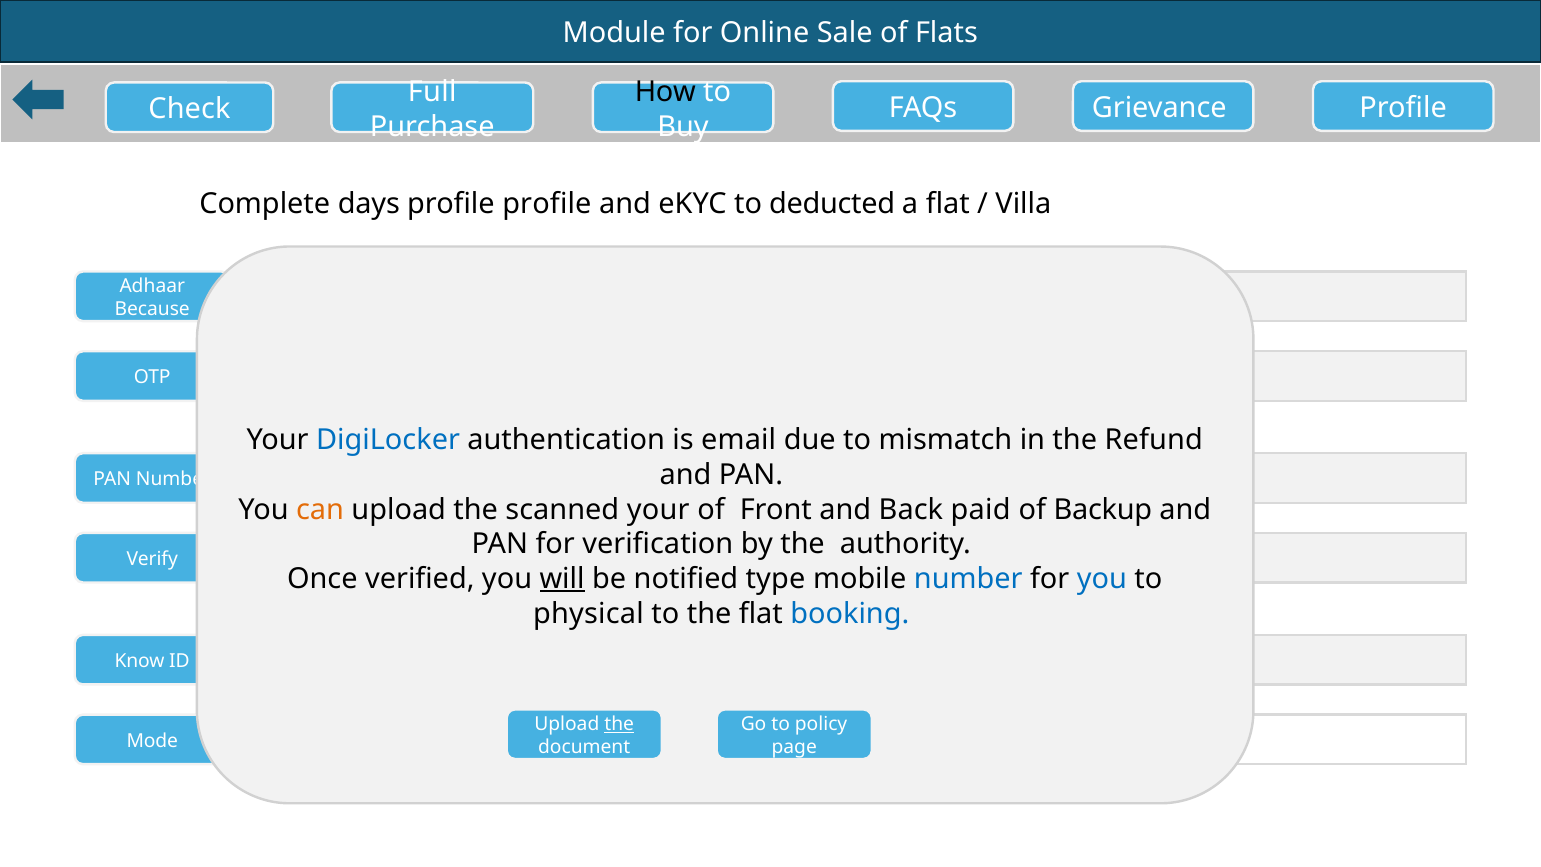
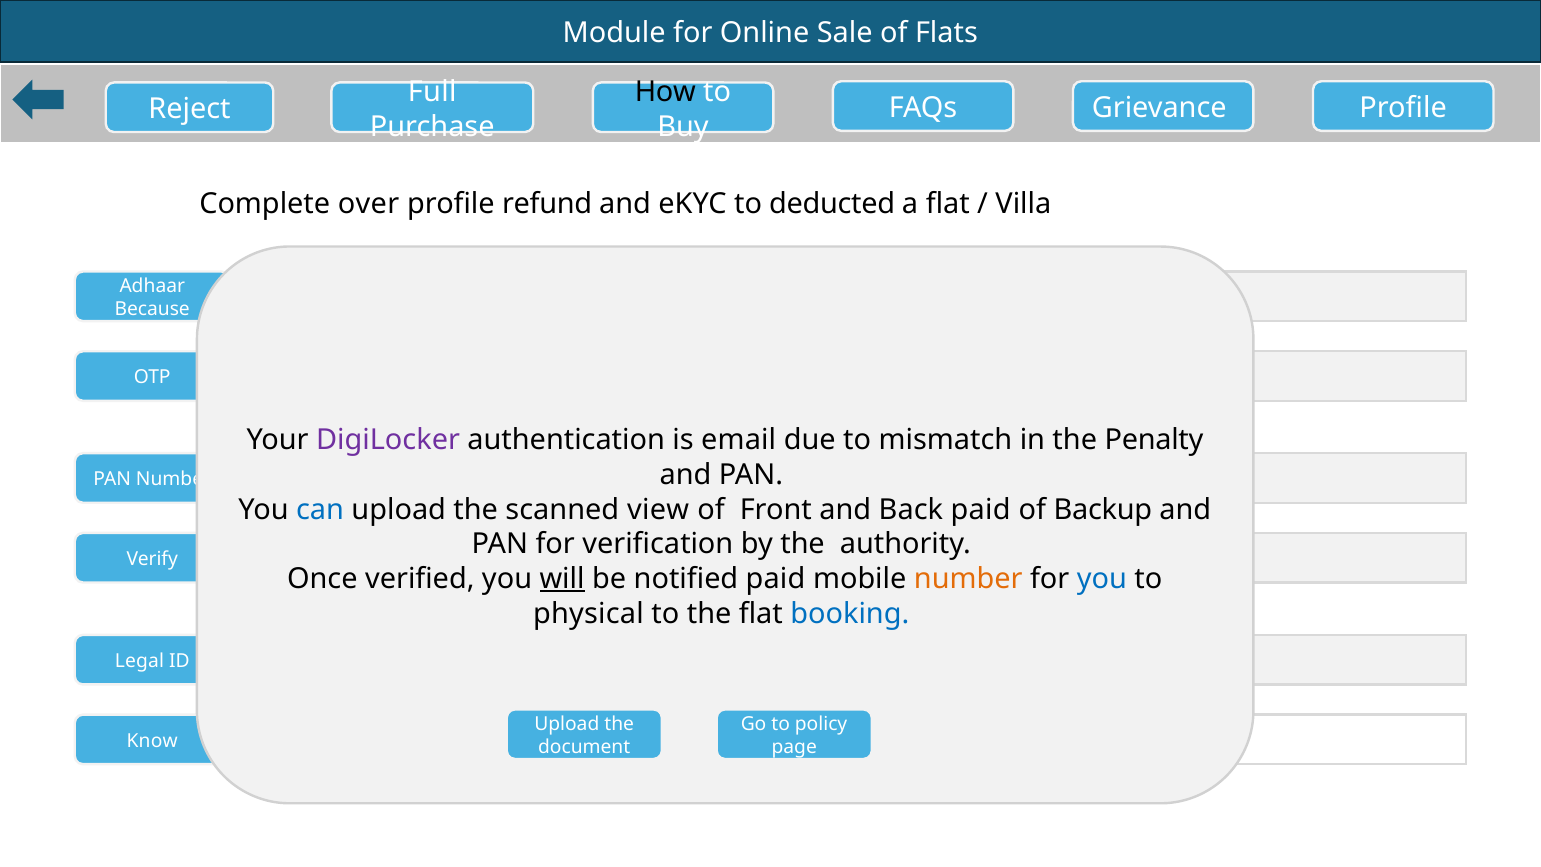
Check: Check -> Reject (190, 109)
days: days -> over (369, 204)
profile profile: profile -> refund (547, 204)
DigiLocker colour: blue -> purple (388, 440)
Refund: Refund -> Penalty (1154, 440)
can colour: orange -> blue (320, 509)
scanned your: your -> view (658, 509)
notified type: type -> paid (776, 579)
number colour: blue -> orange (968, 579)
Know: Know -> Legal (139, 661)
the underline: present -> none (619, 724)
Mode: Mode -> Know (152, 741)
